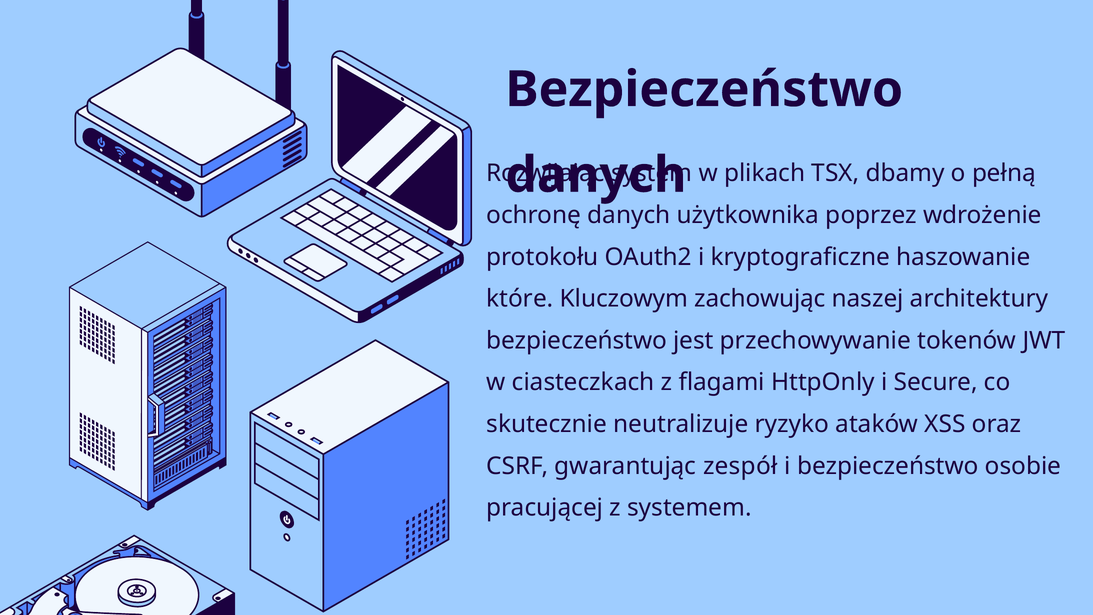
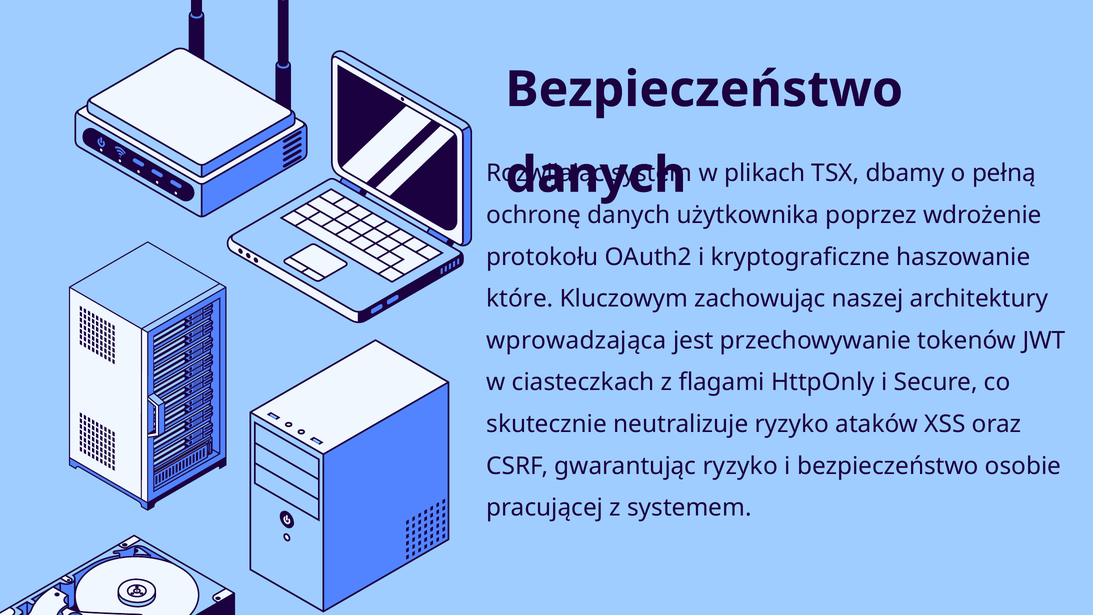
bezpieczeństwo: bezpieczeństwo -> wprowadzająca (576, 340)
gwarantując zespół: zespół -> ryzyko (740, 466)
